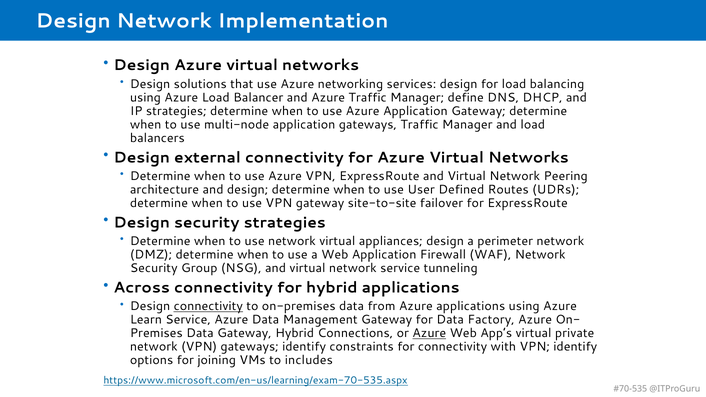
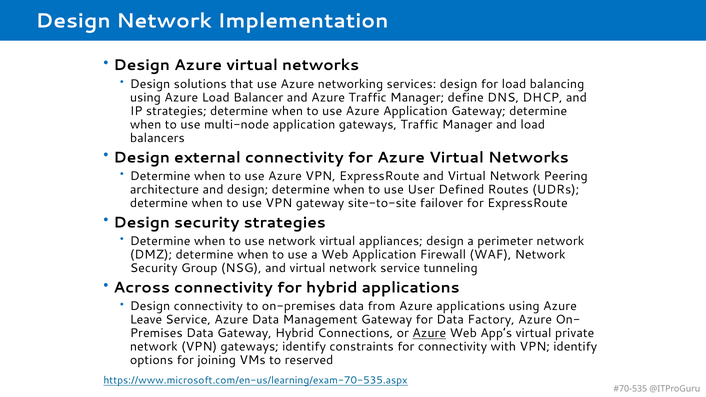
connectivity underline: present -> none (208, 306)
Learn: Learn -> Leave (146, 320)
includes: includes -> reserved (309, 360)
